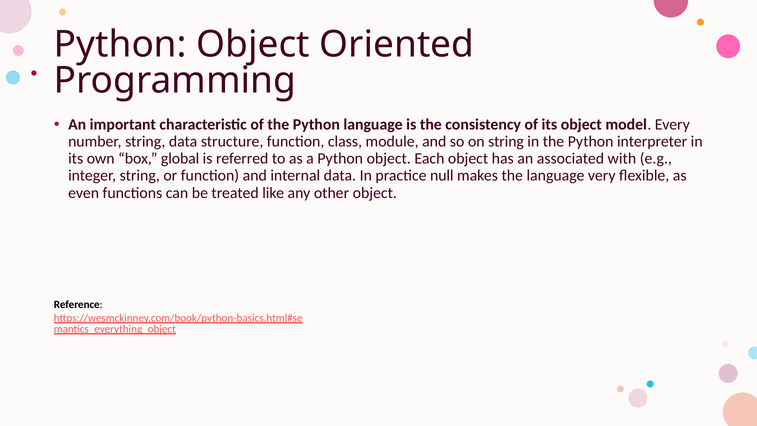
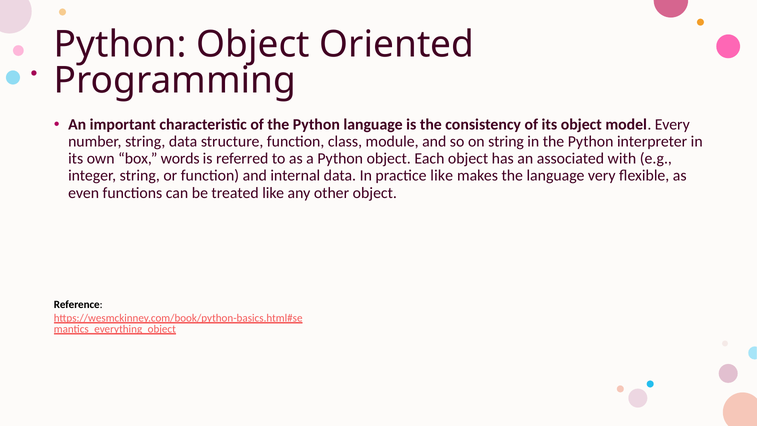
global: global -> words (180, 159)
practice null: null -> like (442, 176)
